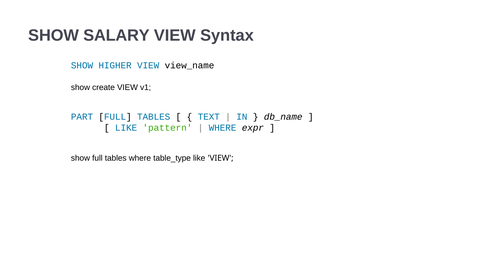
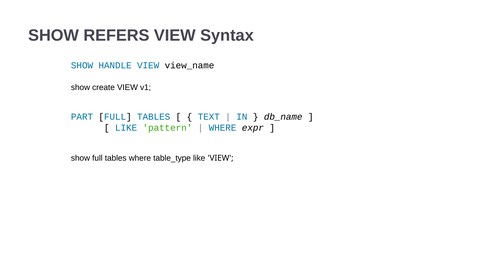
SALARY: SALARY -> REFERS (116, 35)
HIGHER: HIGHER -> HANDLE (115, 65)
